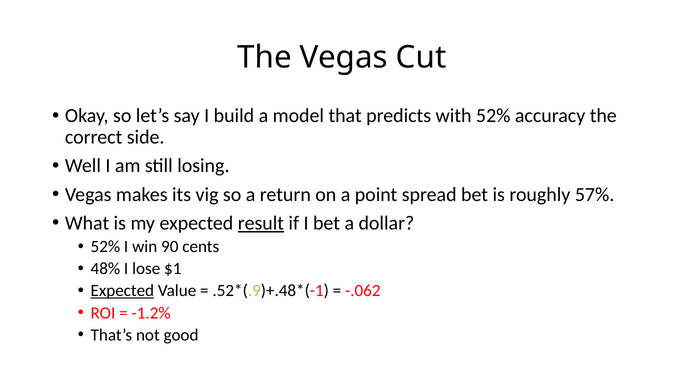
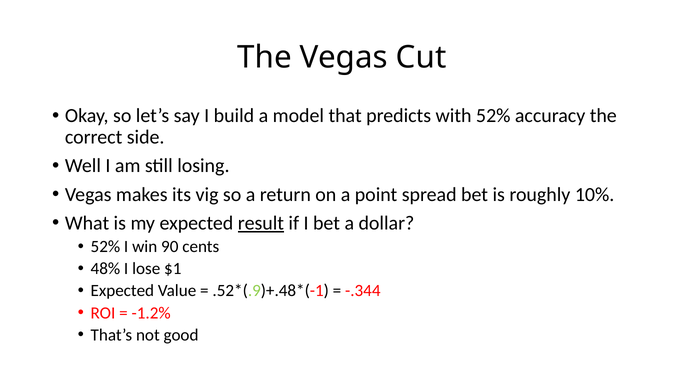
57%: 57% -> 10% (595, 194)
Expected underline: present -> none (122, 291)
-.062: -.062 -> -.344 (363, 291)
